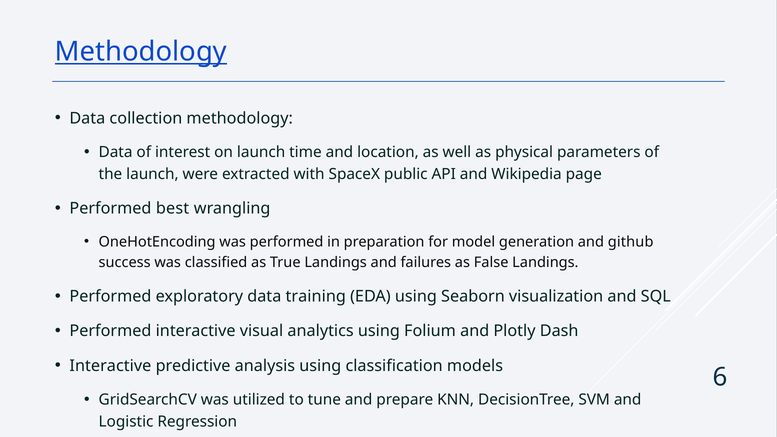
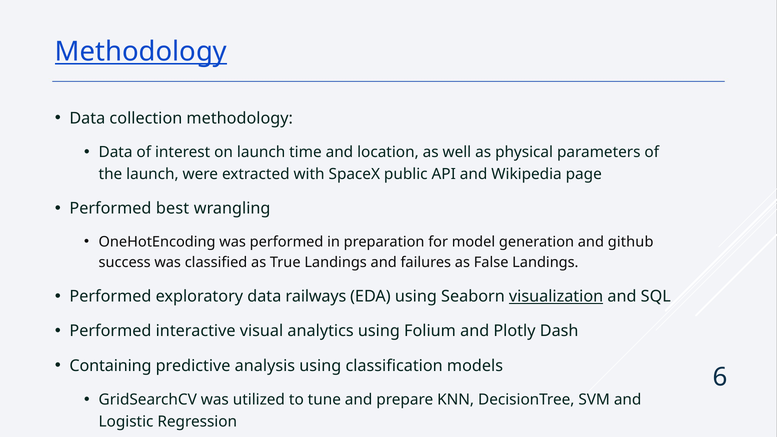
training: training -> railways (316, 297)
visualization underline: none -> present (556, 297)
Interactive: Interactive -> Containing (111, 366)
